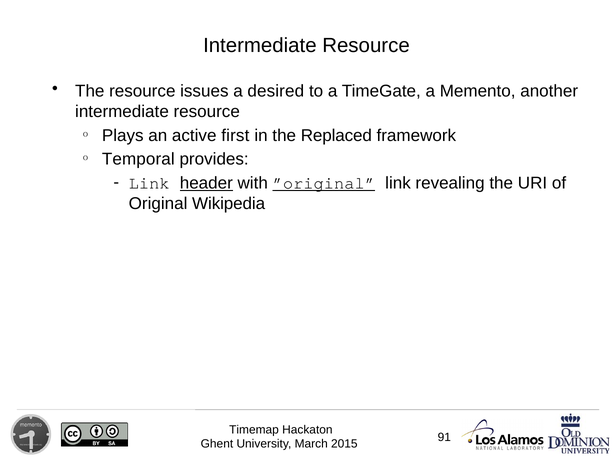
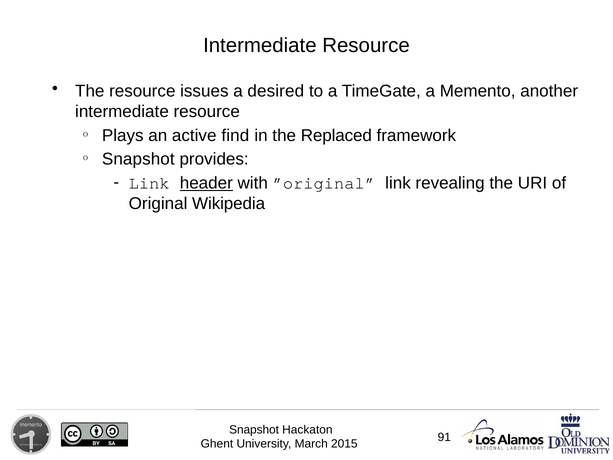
first: first -> find (235, 135)
Temporal: Temporal -> Snapshot (138, 159)
”original underline: present -> none (324, 183)
Timemap: Timemap -> Snapshot (254, 429)
